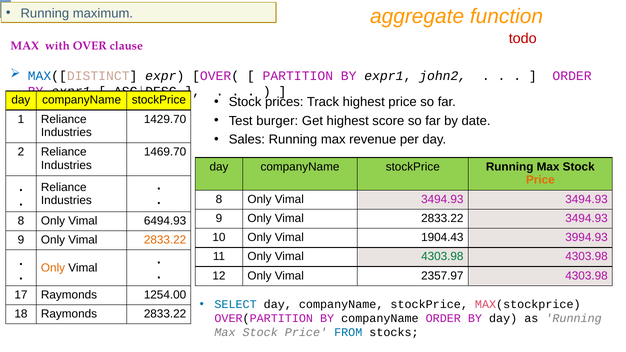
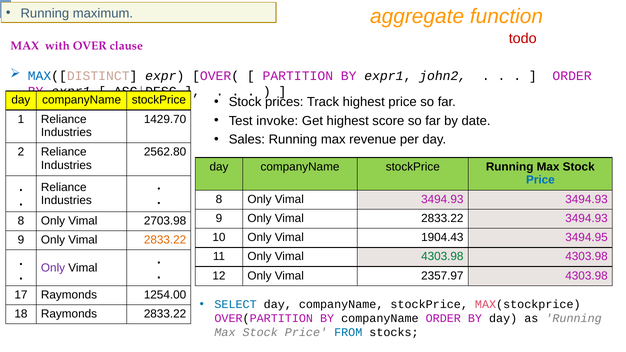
burger: burger -> invoke (277, 121)
1469.70: 1469.70 -> 2562.80 (165, 152)
Price colour: orange -> blue (540, 180)
6494.93: 6494.93 -> 2703.98 (165, 221)
3994.93: 3994.93 -> 3494.95 (587, 238)
Only colour: orange -> purple (53, 268)
